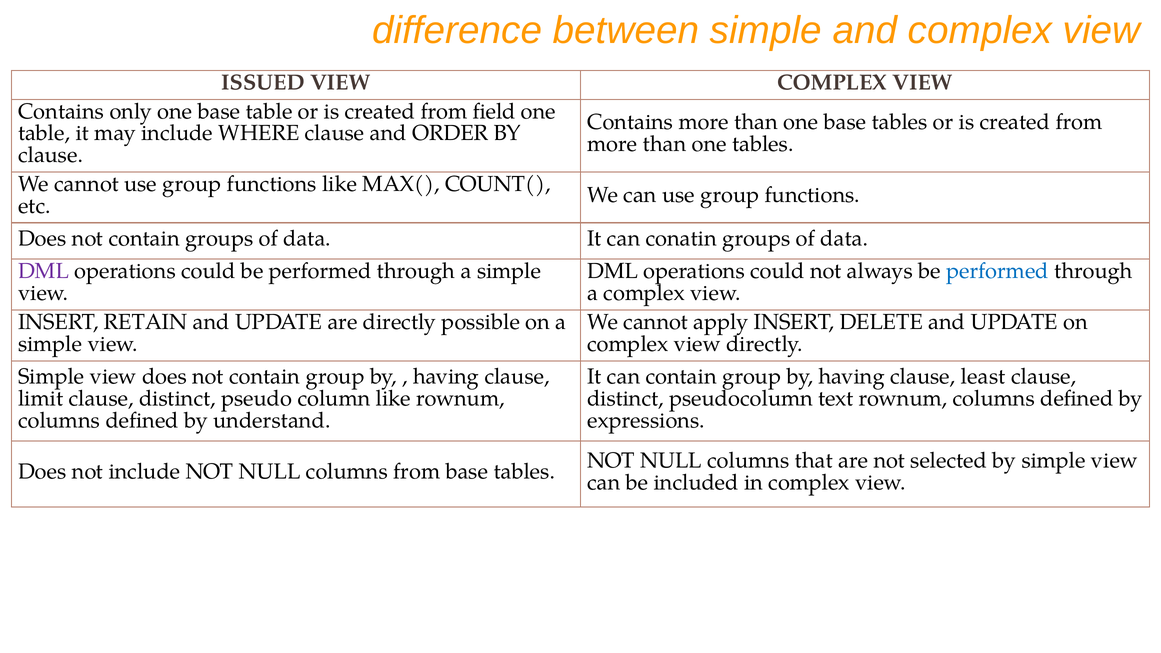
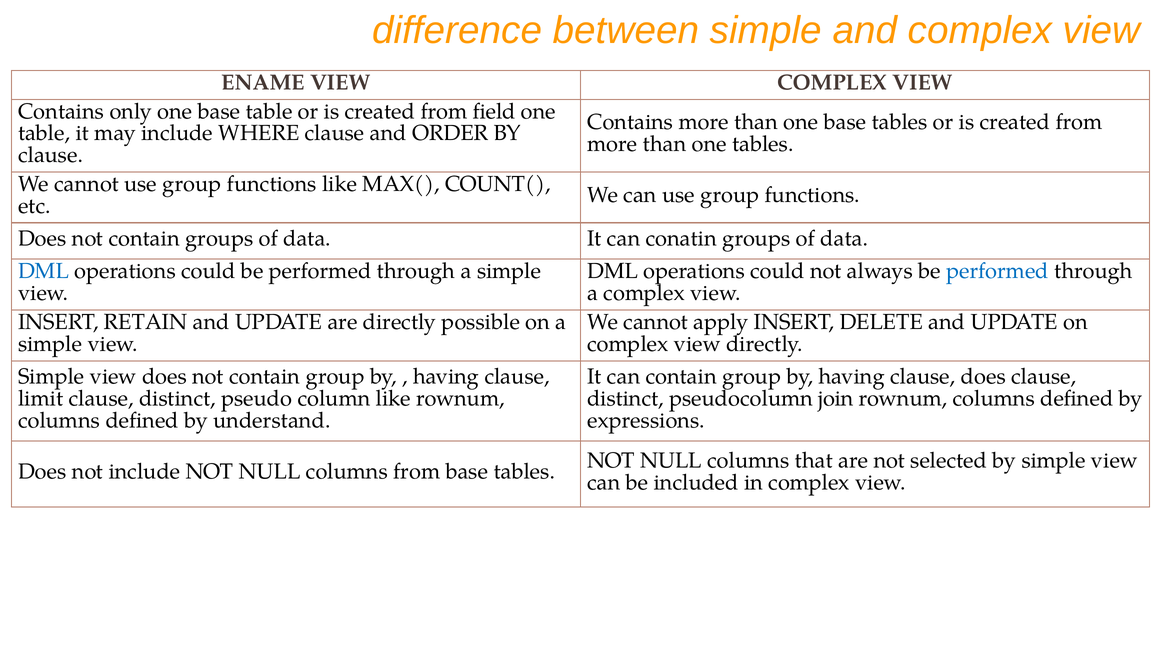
ISSUED: ISSUED -> ENAME (263, 83)
DML colour: purple -> blue (43, 271)
clause least: least -> does (983, 377)
text: text -> join (836, 399)
